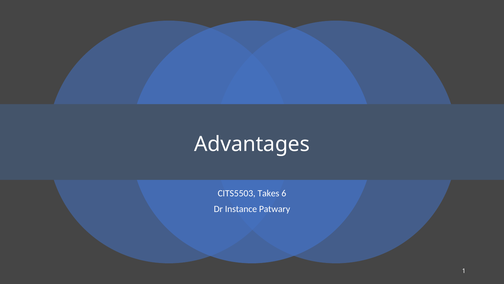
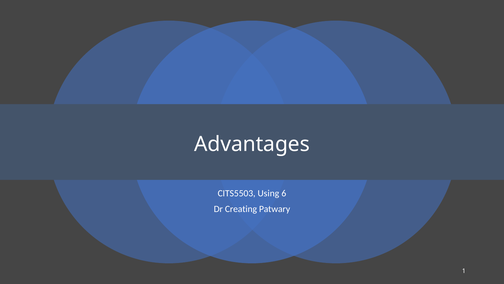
Takes: Takes -> Using (268, 193)
Instance: Instance -> Creating (241, 209)
